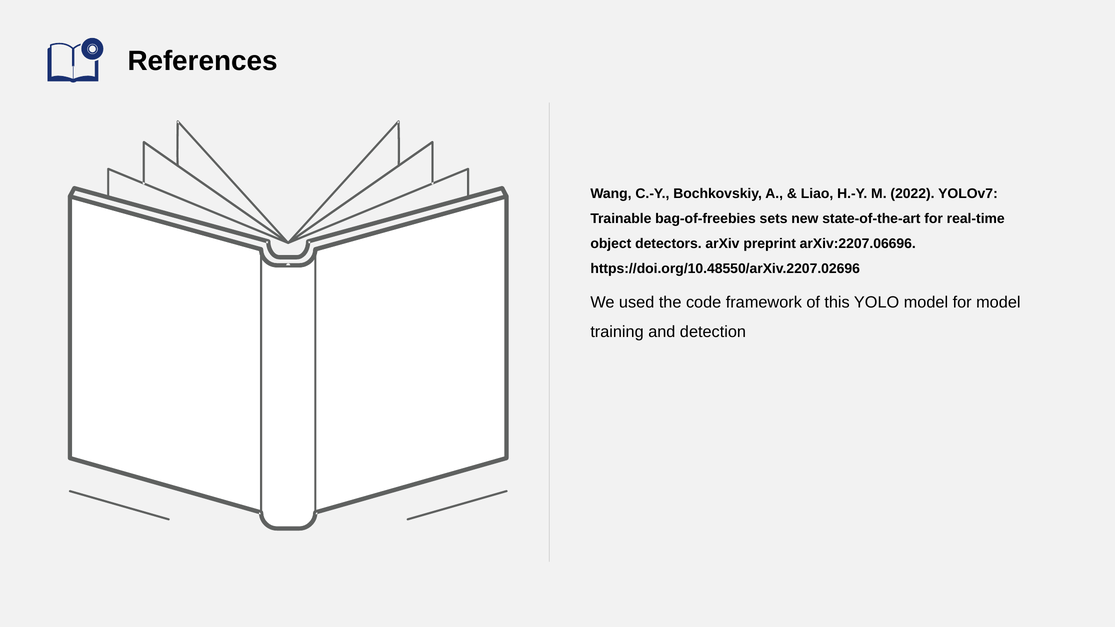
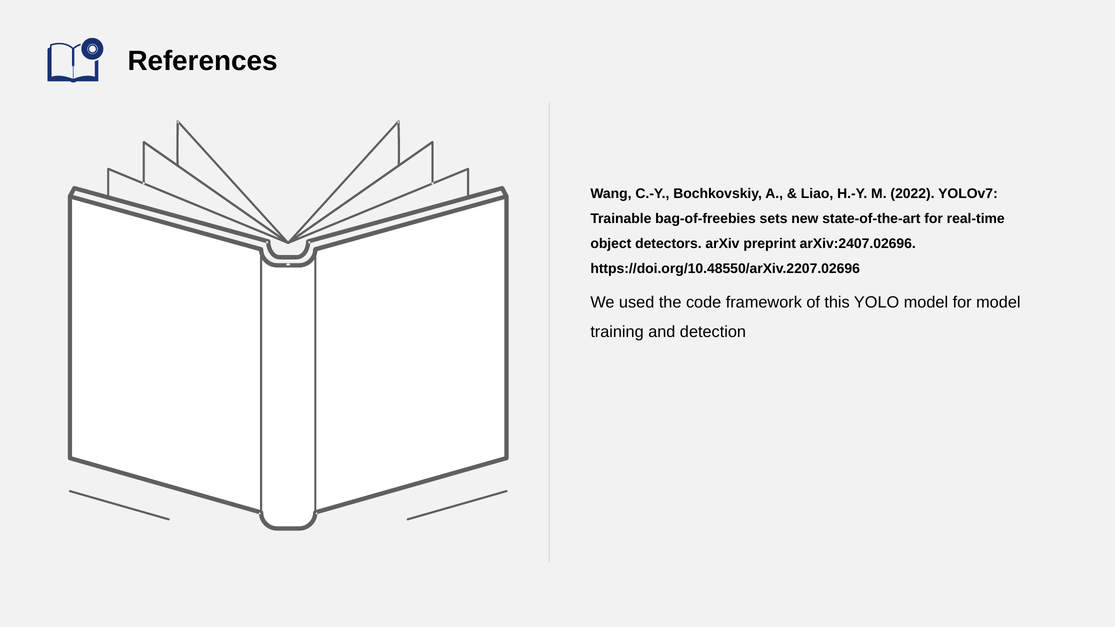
arXiv:2207.06696: arXiv:2207.06696 -> arXiv:2407.02696 (858, 244)
